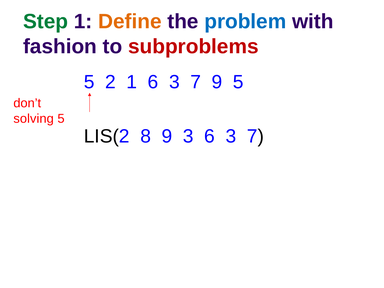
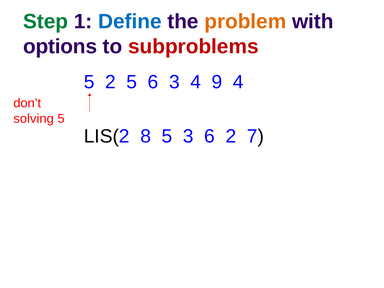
Define colour: orange -> blue (130, 22)
problem colour: blue -> orange (245, 22)
fashion: fashion -> options (60, 47)
2 1: 1 -> 5 (132, 82)
7: 7 -> 4 (196, 82)
9 5: 5 -> 4 (238, 82)
8 9: 9 -> 5 (167, 136)
3 6 3: 3 -> 2 (231, 136)
